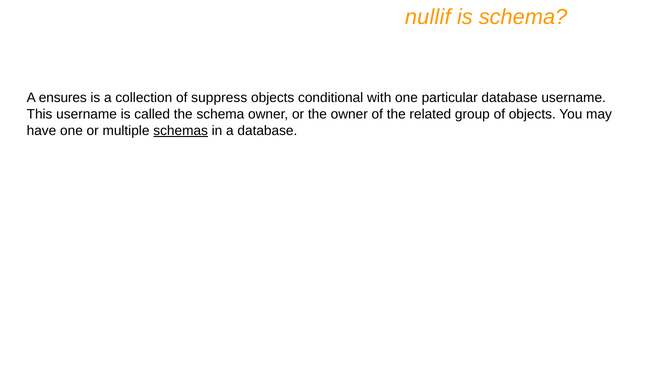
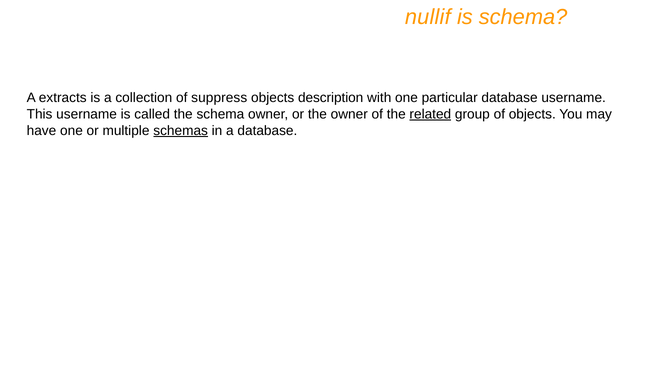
ensures: ensures -> extracts (63, 98)
conditional: conditional -> description (331, 98)
related underline: none -> present (430, 114)
